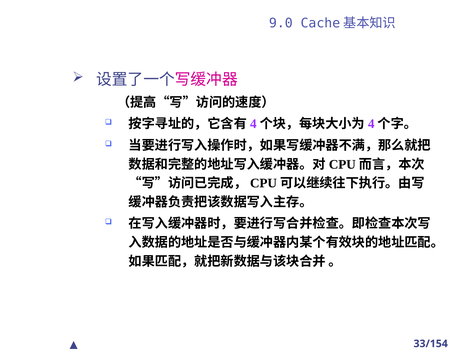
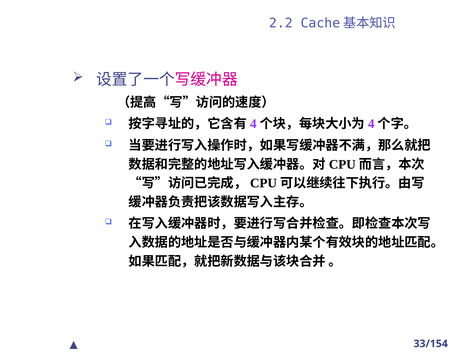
9.0: 9.0 -> 2.2 (281, 23)
